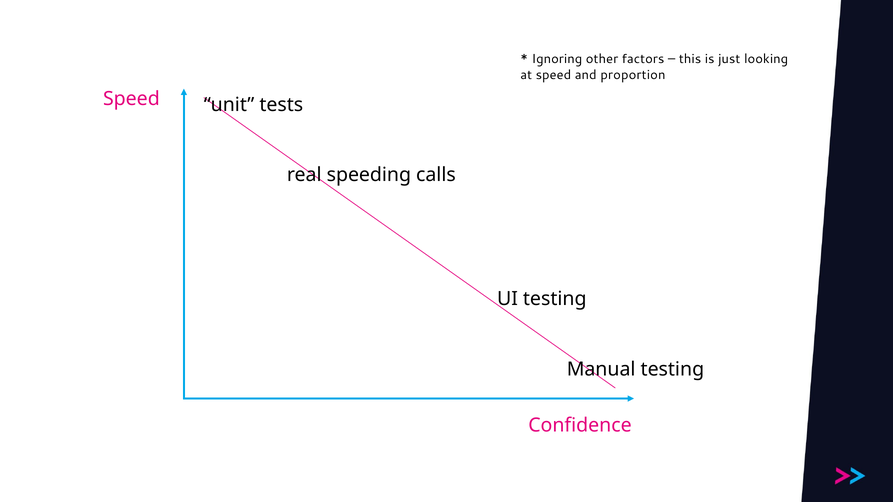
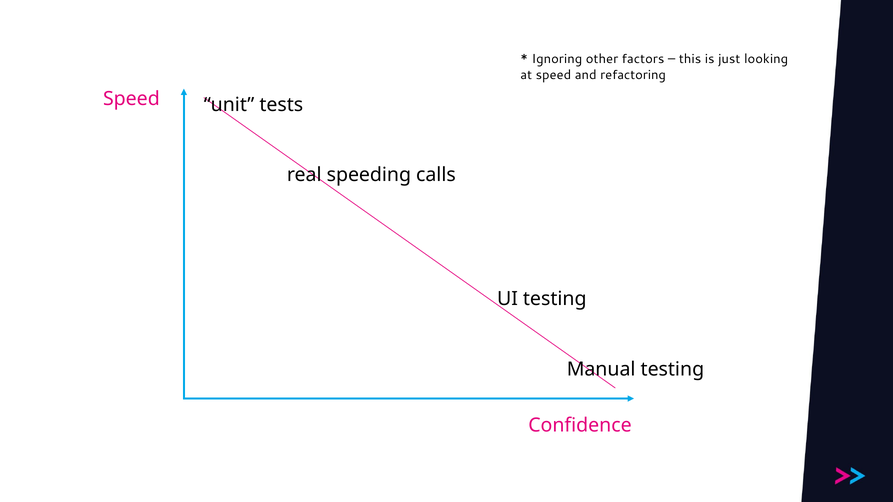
proportion: proportion -> refactoring (633, 75)
